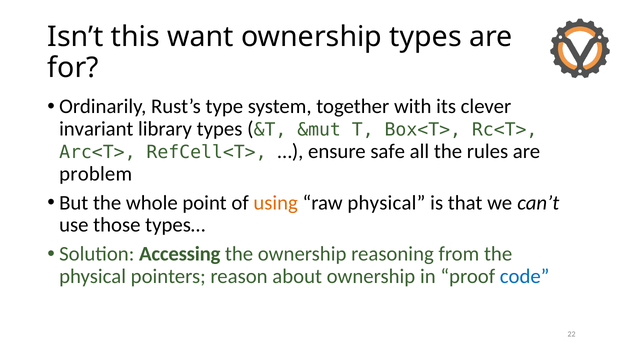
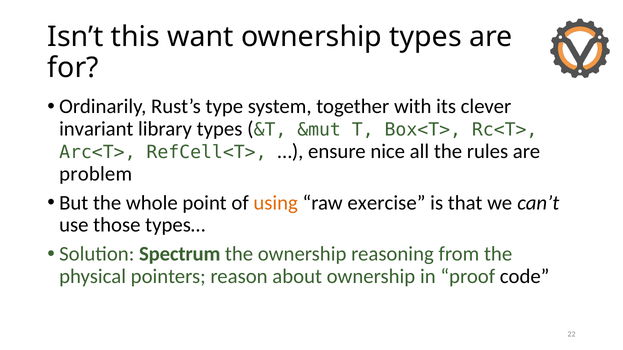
safe: safe -> nice (388, 152)
raw physical: physical -> exercise (386, 203)
Accessing: Accessing -> Spectrum (180, 254)
code colour: blue -> black (525, 277)
